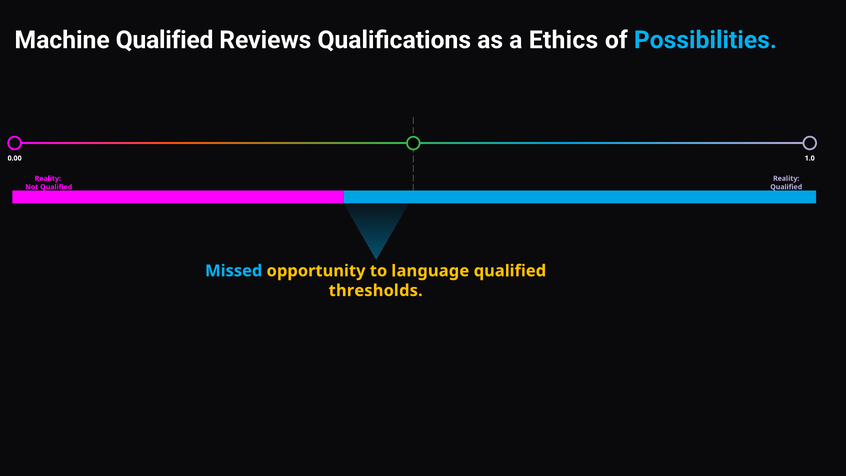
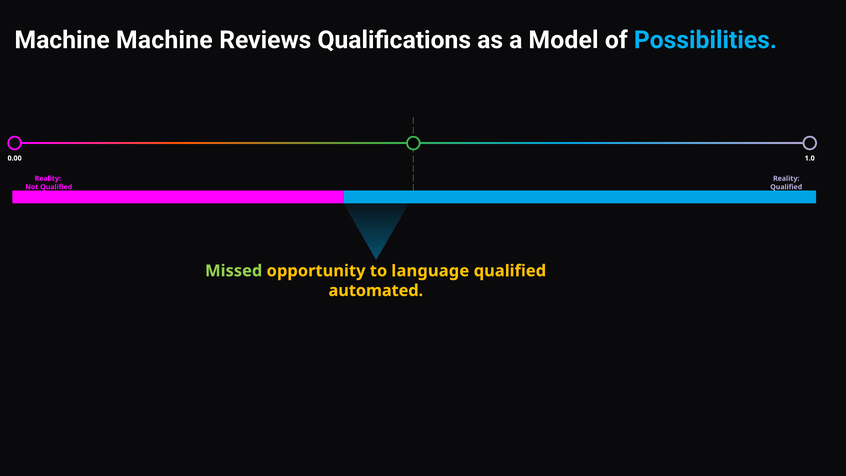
Machine Qualified: Qualified -> Machine (164, 40)
Ethics: Ethics -> Model (564, 40)
Missed colour: light blue -> light green (234, 271)
thresholds: thresholds -> automated (376, 291)
